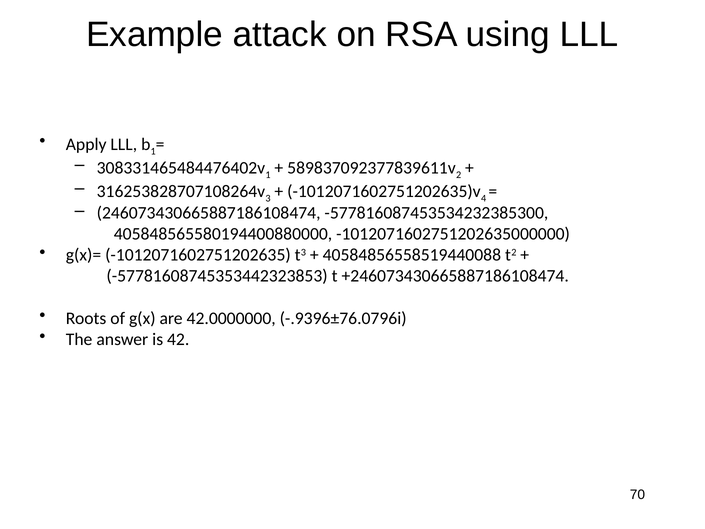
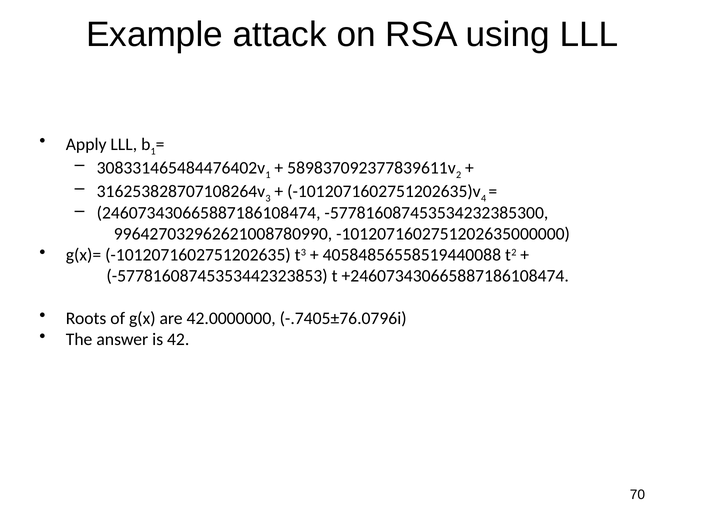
405848565580194400880000: 405848565580194400880000 -> 996427032962621008780990 (223, 234)
-.9396±76.0796i: -.9396±76.0796i -> -.7405±76.0796i (343, 318)
